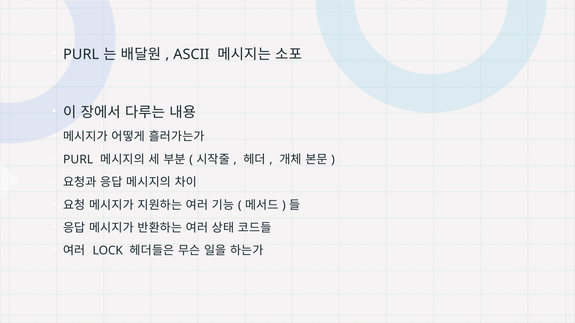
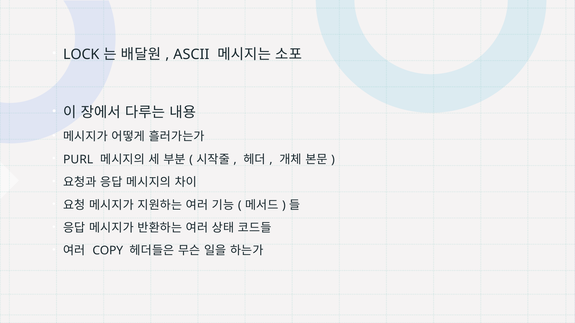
PURL: PURL -> LOCK (81, 54)
LOCK: LOCK -> COPY (108, 251)
